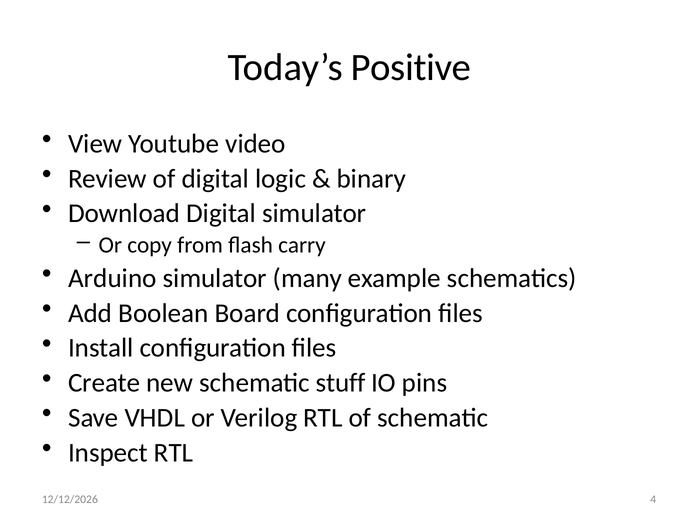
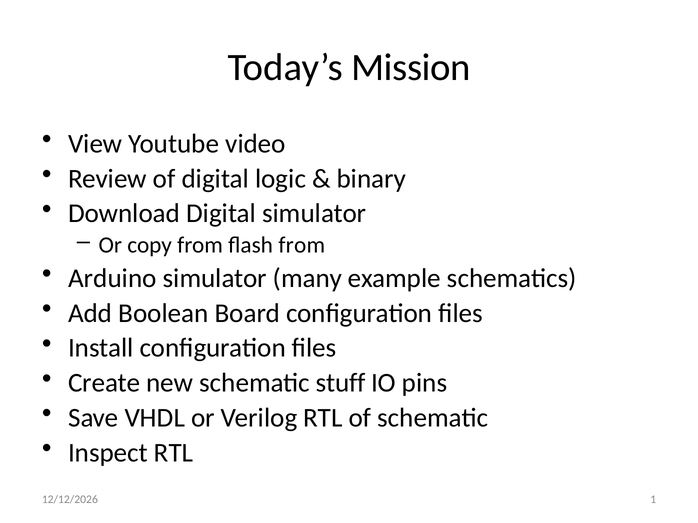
Positive: Positive -> Mission (411, 67)
flash carry: carry -> from (302, 245)
4: 4 -> 1 (653, 500)
